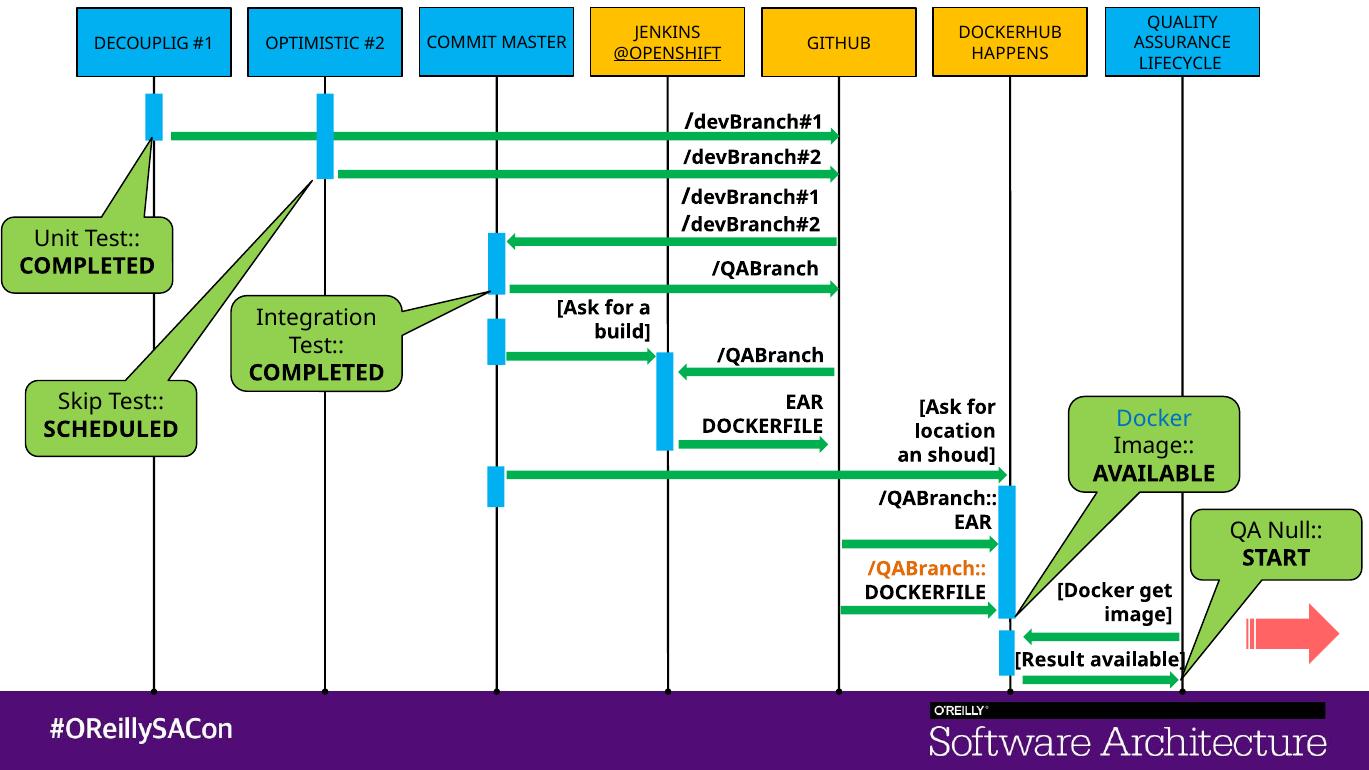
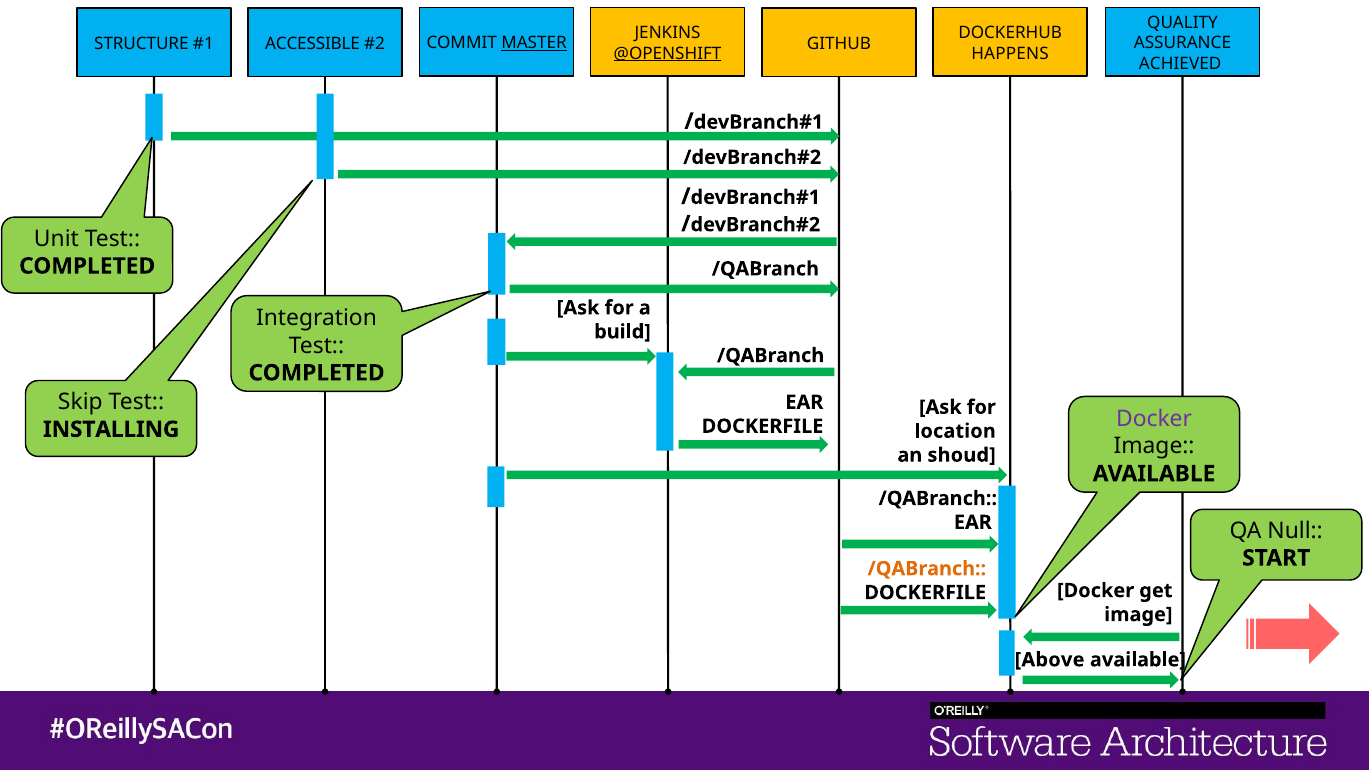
DECOUPLIG: DECOUPLIG -> STRUCTURE (141, 43)
OPTIMISTIC: OPTIMISTIC -> ACCESSIBLE (313, 43)
MASTER underline: none -> present (534, 43)
LIFECYCLE: LIFECYCLE -> ACHIEVED (1180, 64)
Docker colour: blue -> purple (1154, 419)
SCHEDULED: SCHEDULED -> INSTALLING (111, 429)
Result: Result -> Above (1050, 660)
